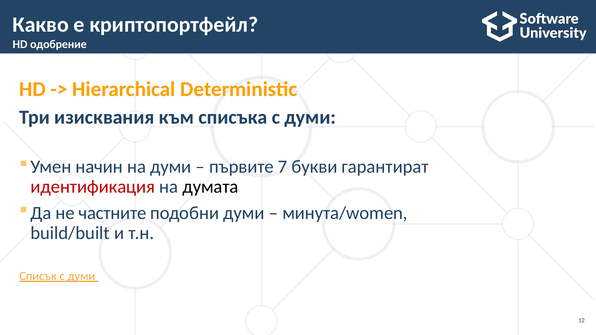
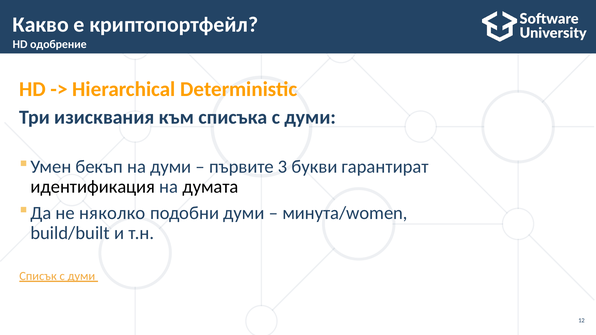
начин: начин -> бекъп (99, 167)
7: 7 -> 3 (283, 167)
идентификация colour: red -> black (93, 187)
частните: частните -> няколко (112, 213)
